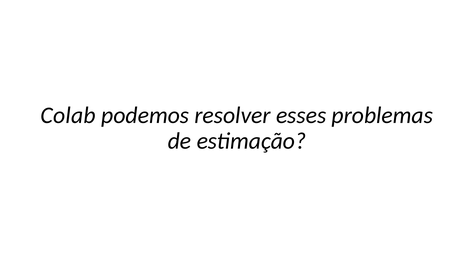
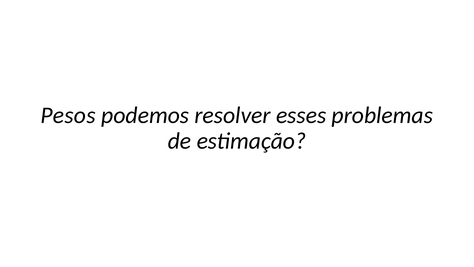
Colab: Colab -> Pesos (68, 115)
